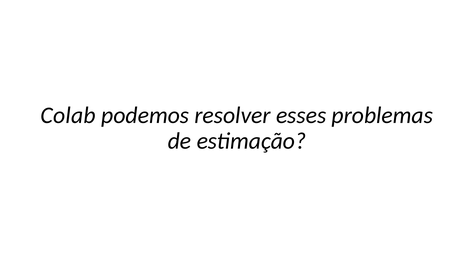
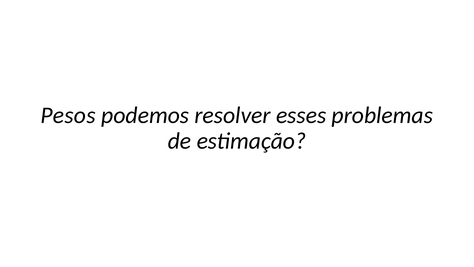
Colab: Colab -> Pesos (68, 115)
